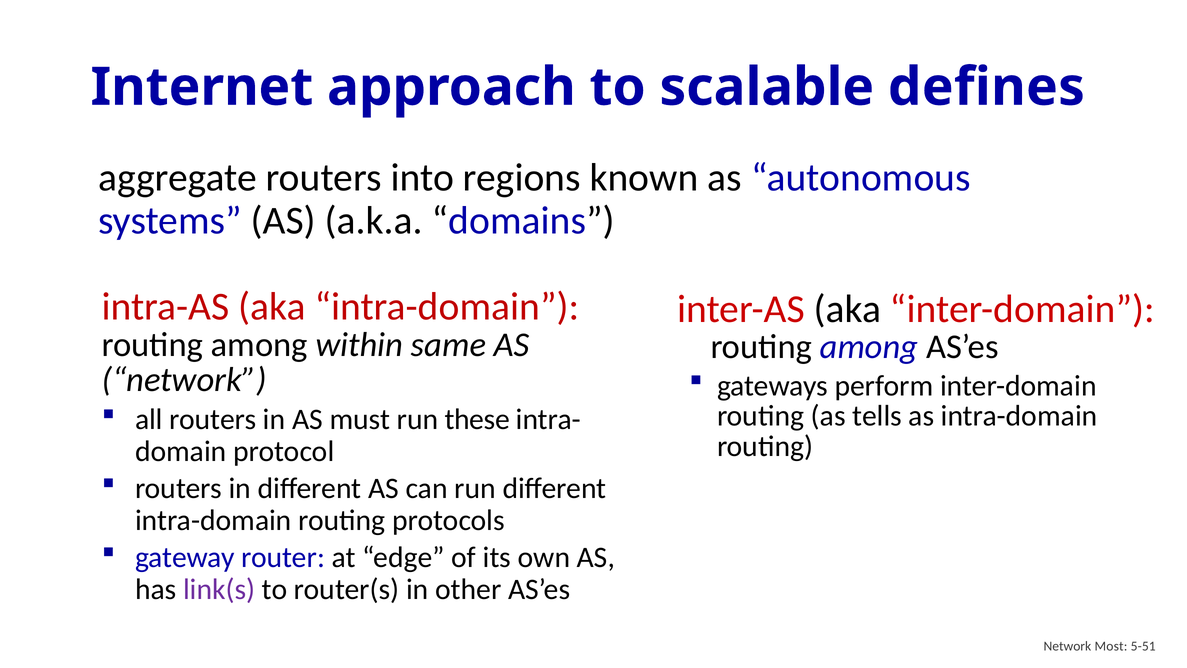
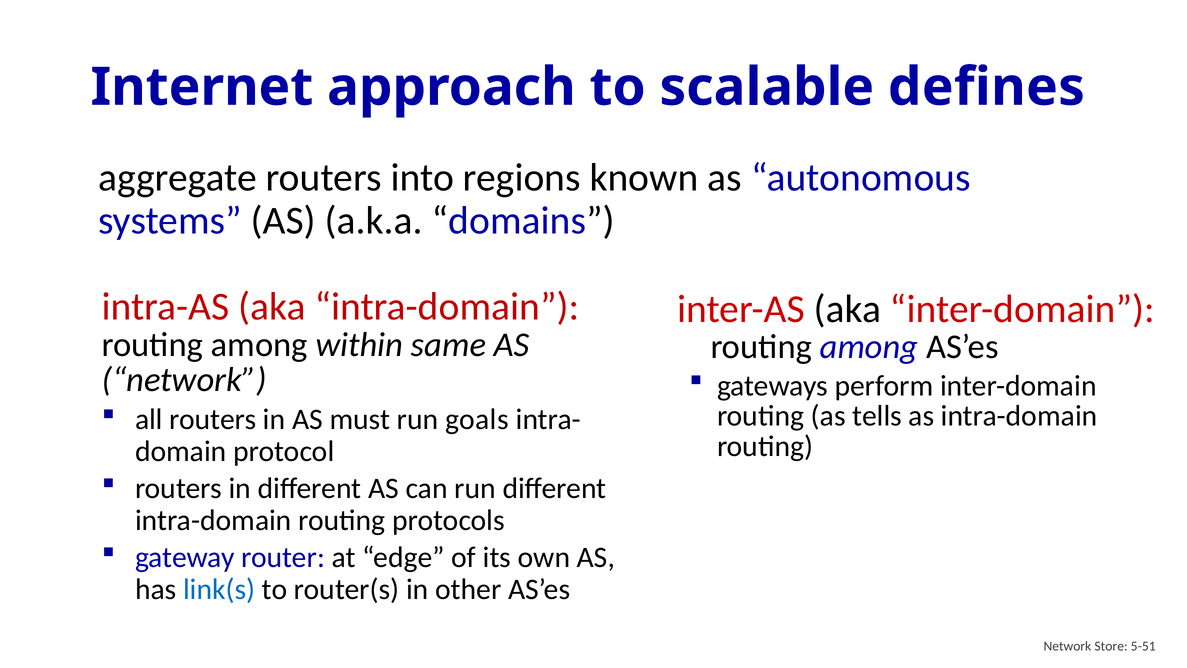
these: these -> goals (477, 419)
link(s colour: purple -> blue (219, 589)
Most: Most -> Store (1111, 646)
